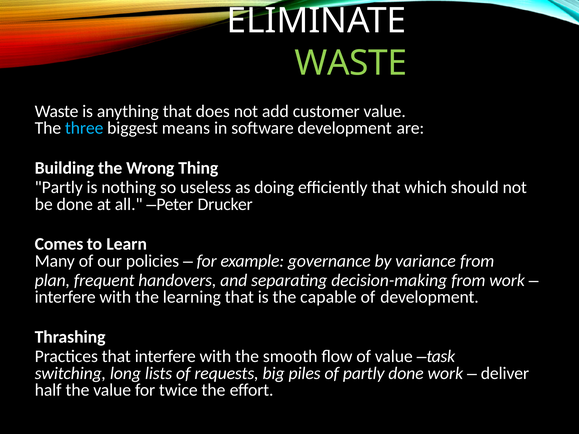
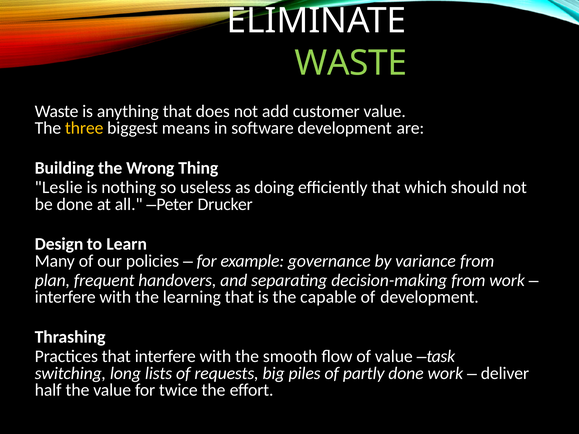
three colour: light blue -> yellow (84, 128)
Partly: Partly -> Leslie (59, 187)
Comes: Comes -> Design (59, 244)
